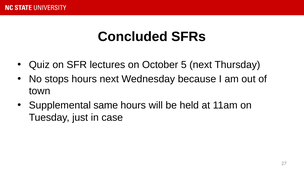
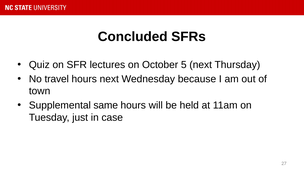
stops: stops -> travel (57, 79)
